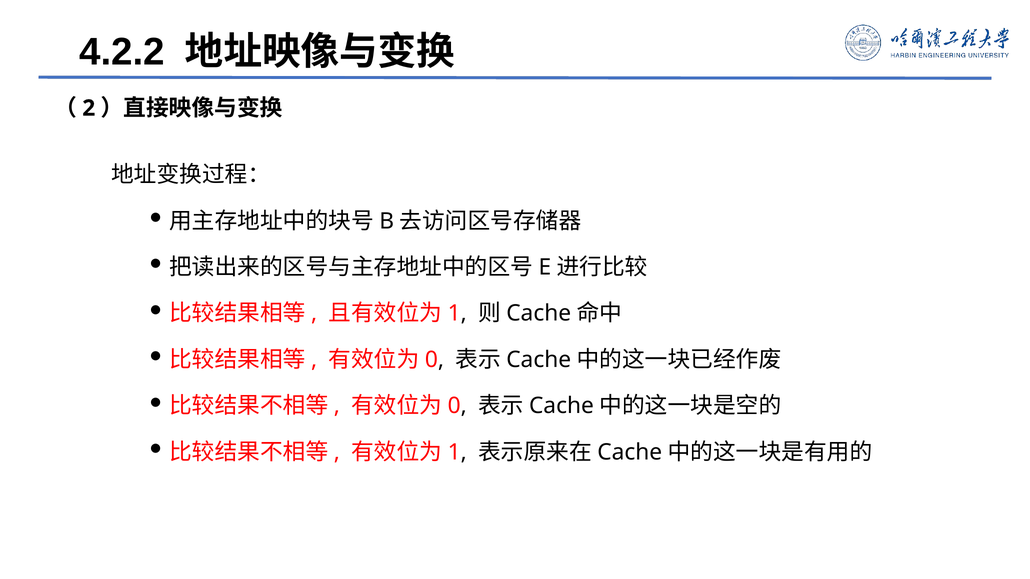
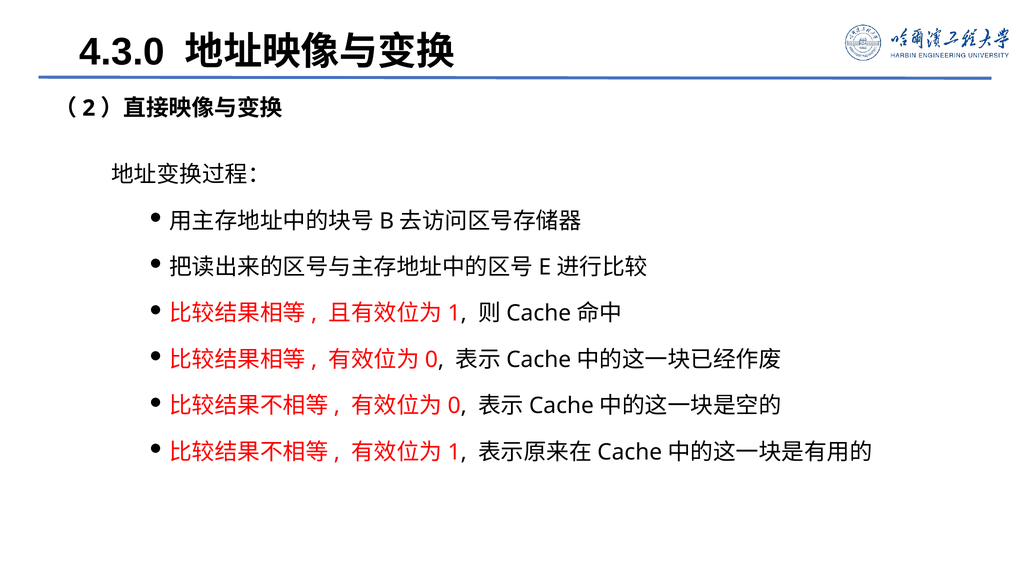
4.2.2: 4.2.2 -> 4.3.0 (122, 52)
